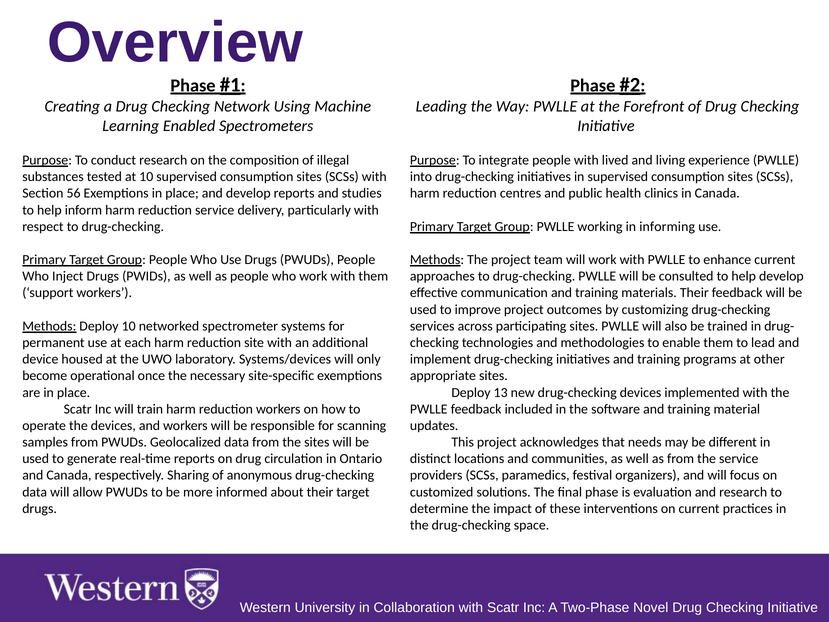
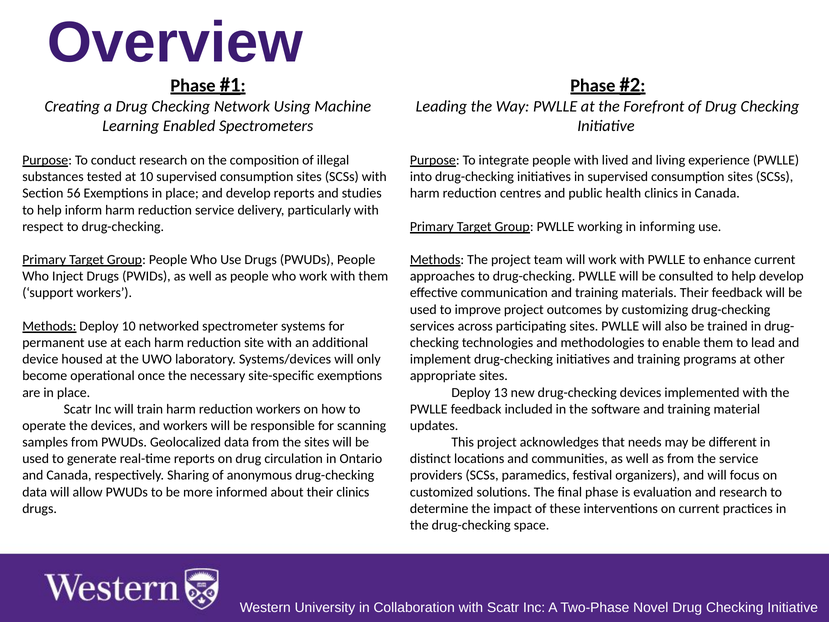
their target: target -> clinics (353, 492)
